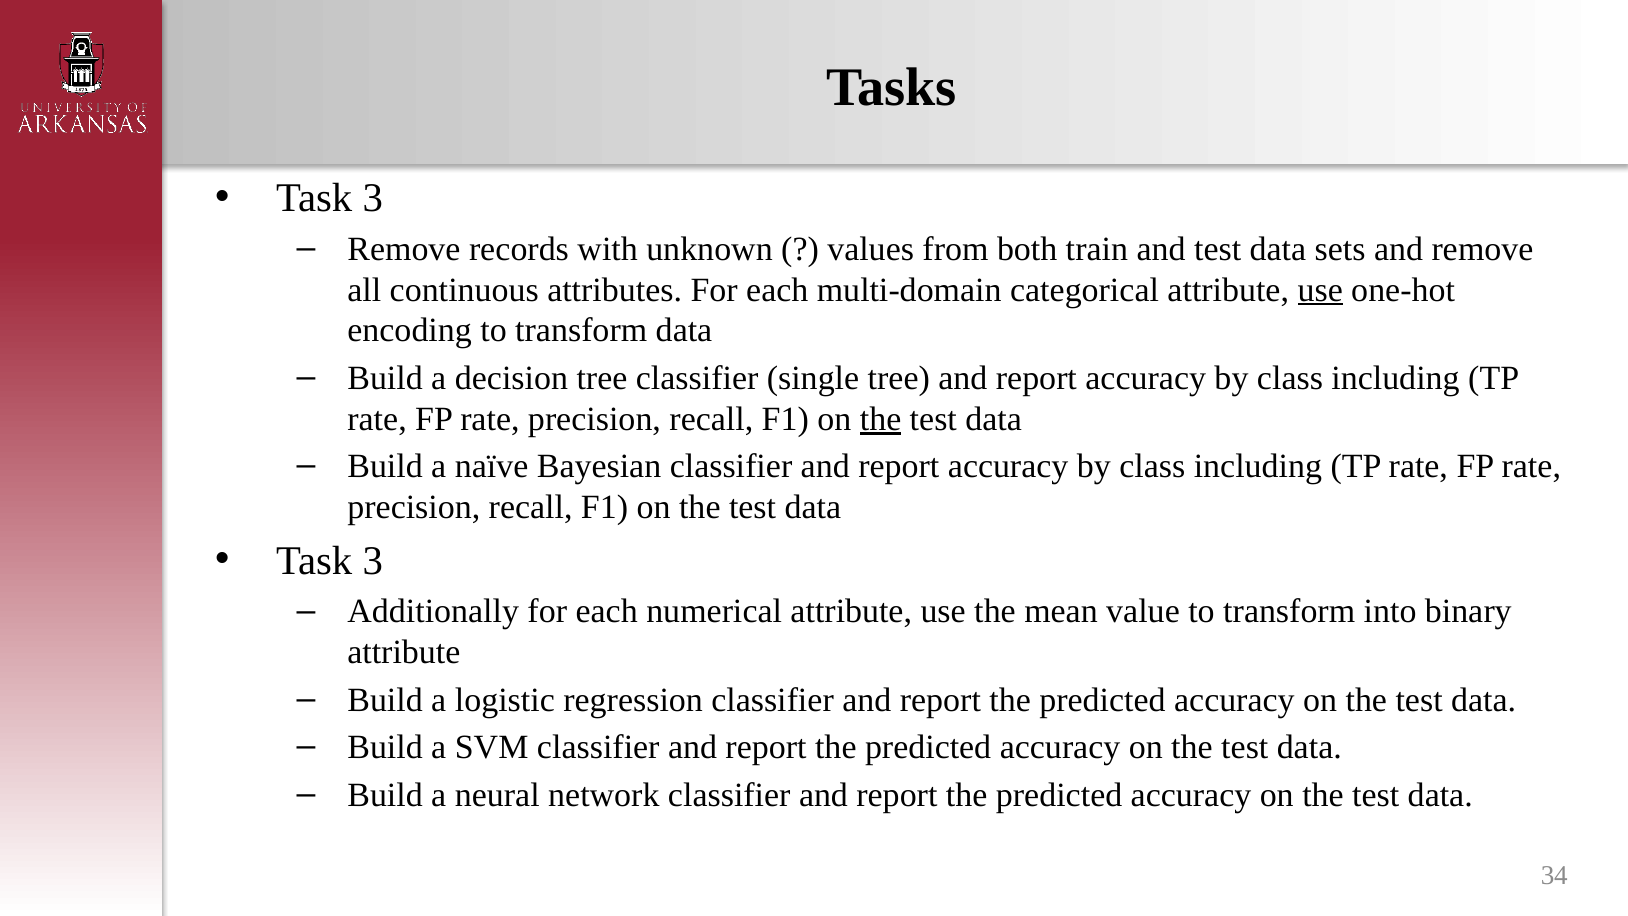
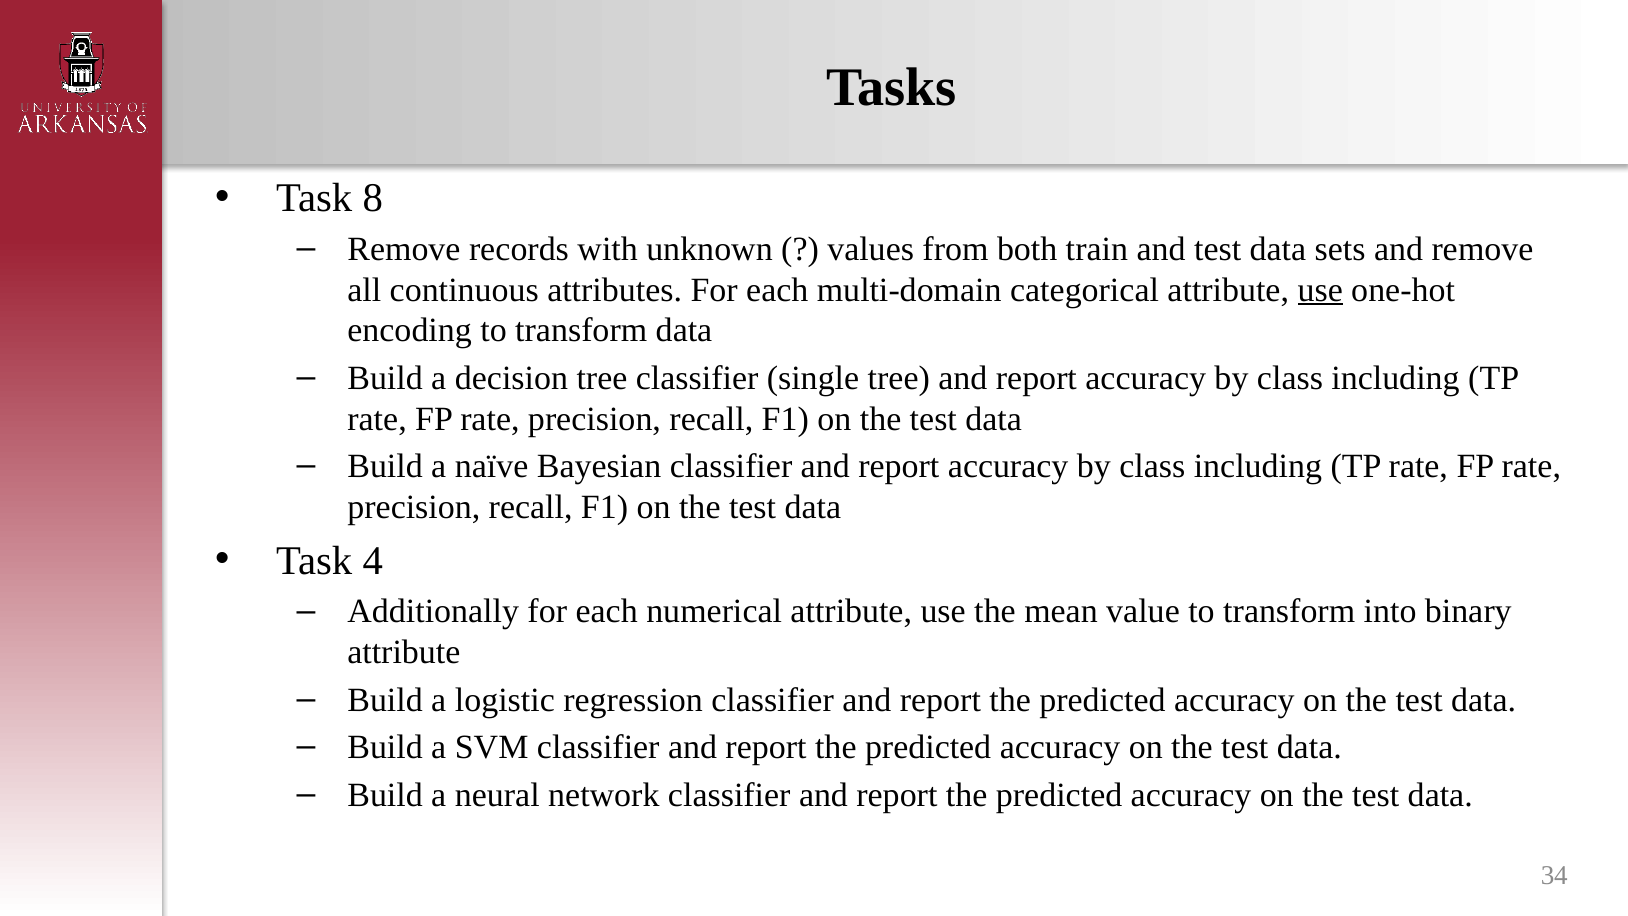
3: 3 -> 8 (373, 198)
the underline: present -> none (881, 419)
3: 3 -> 4 (373, 560)
